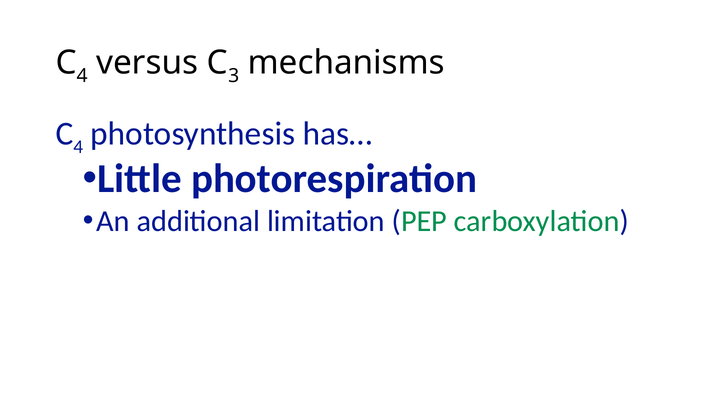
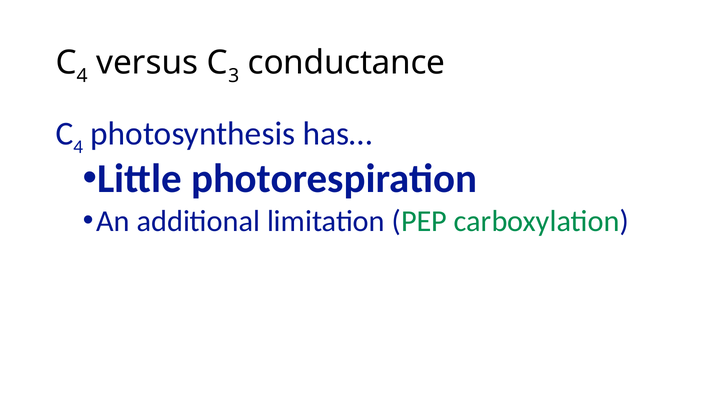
mechanisms: mechanisms -> conductance (346, 63)
